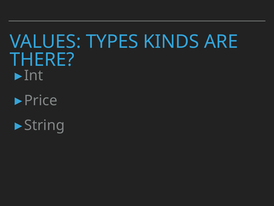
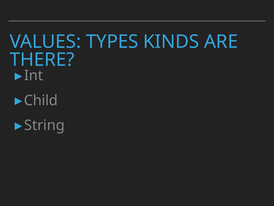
Price: Price -> Child (41, 100)
